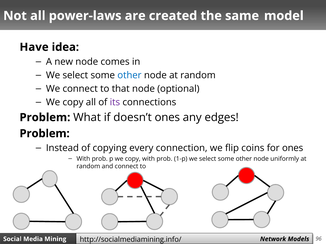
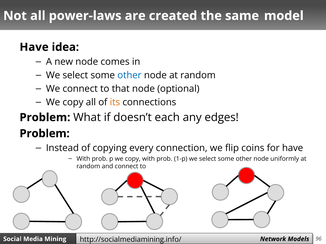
its colour: purple -> orange (115, 102)
doesn’t ones: ones -> each (167, 118)
for ones: ones -> have (293, 148)
